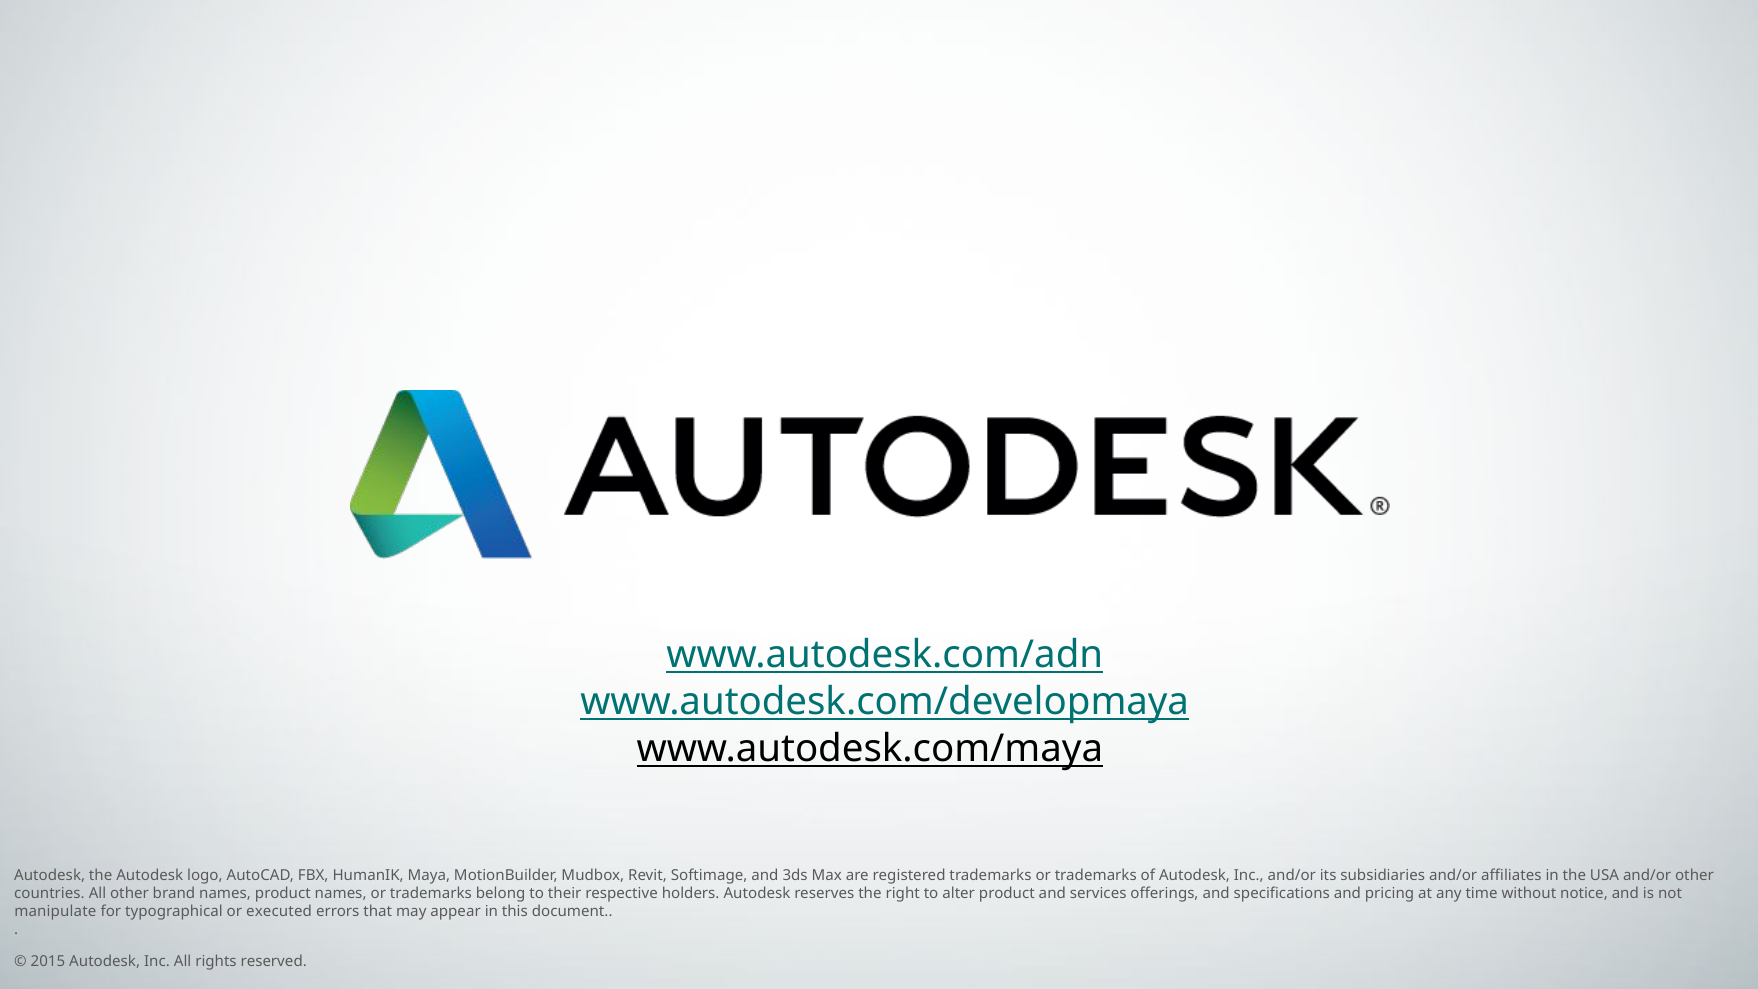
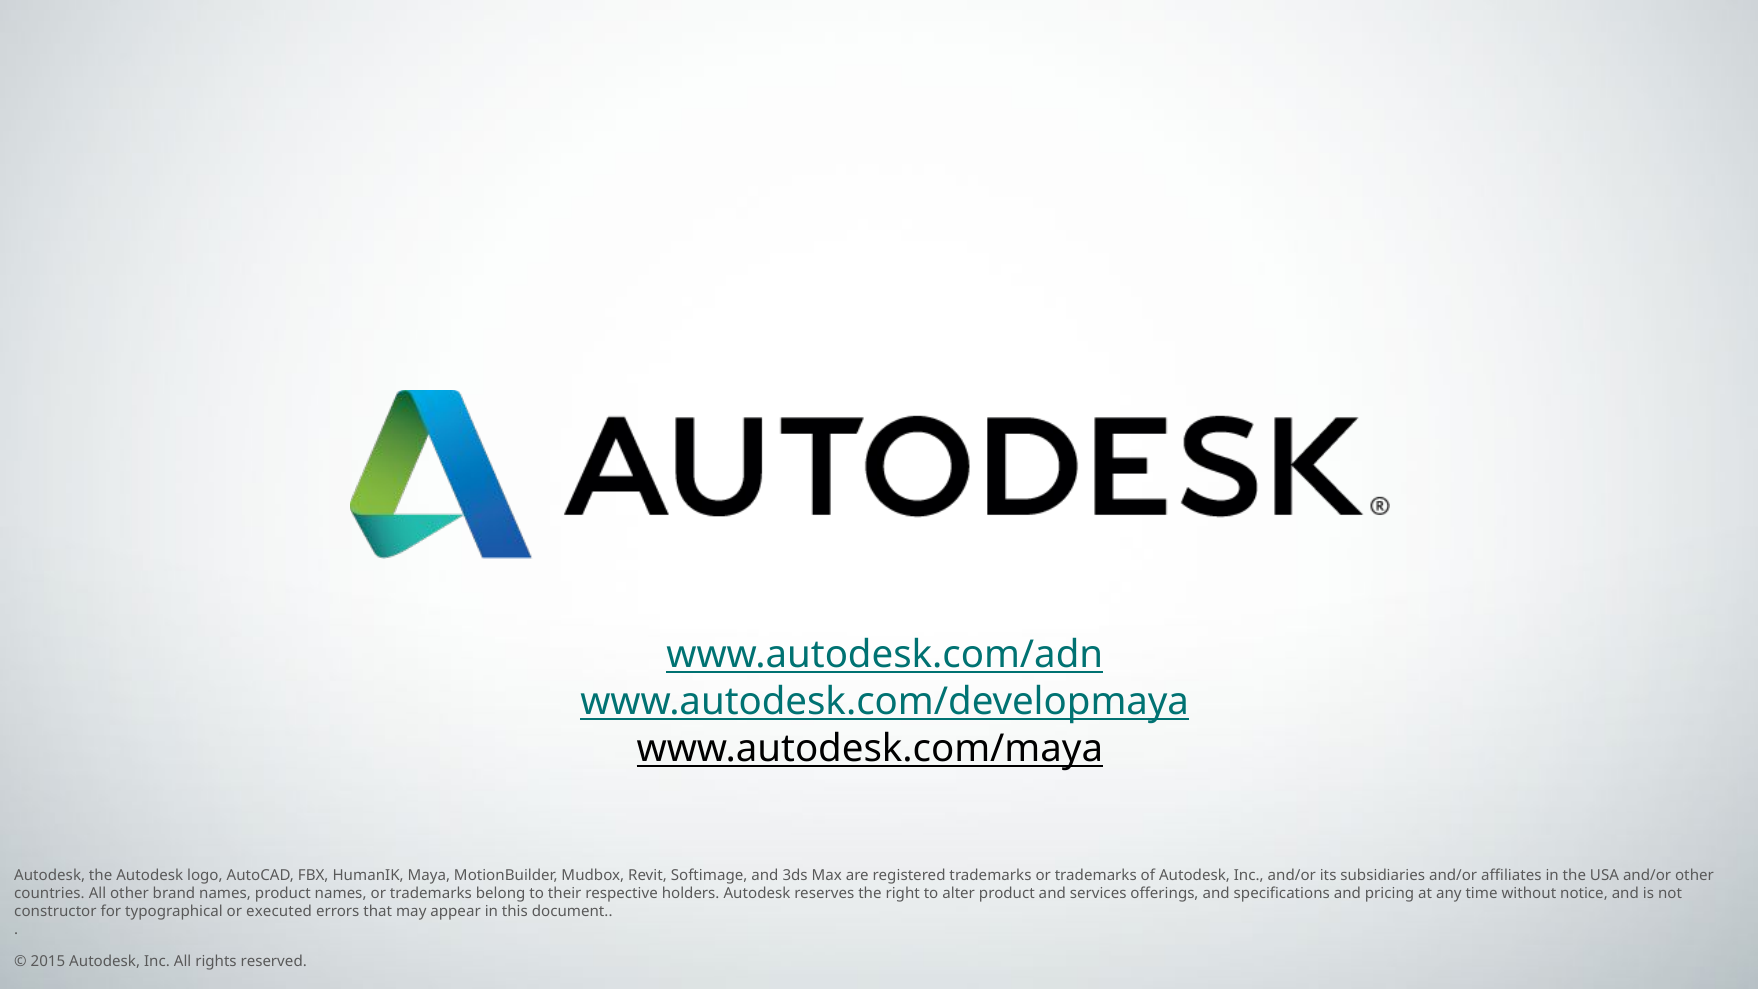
manipulate: manipulate -> constructor (55, 911)
